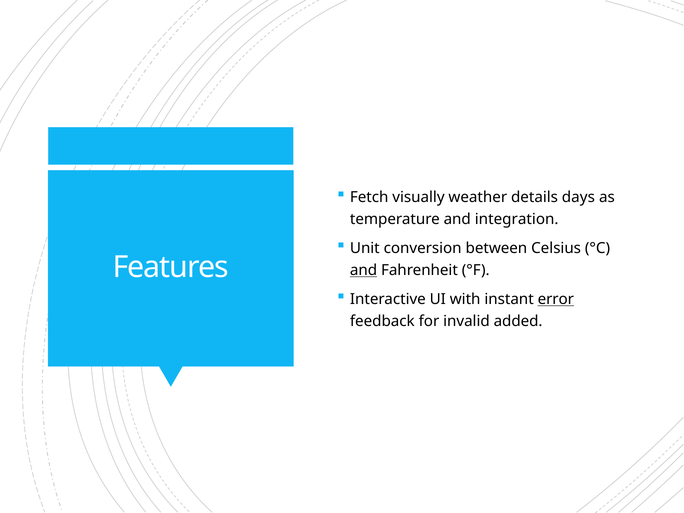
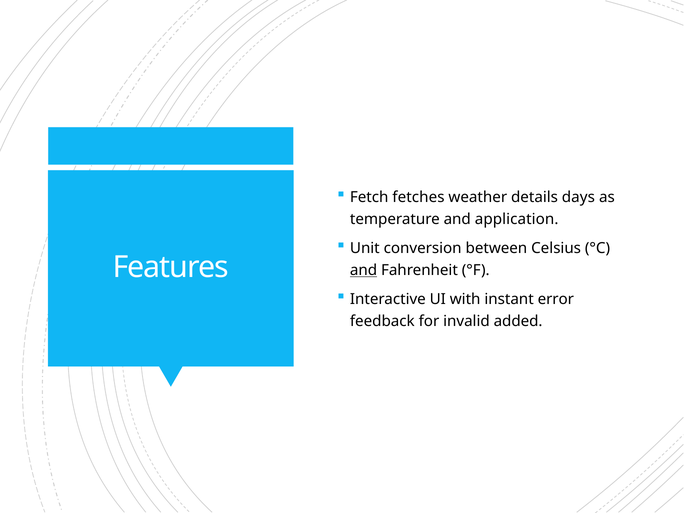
visually: visually -> fetches (418, 197)
integration: integration -> application (517, 219)
error underline: present -> none (556, 299)
